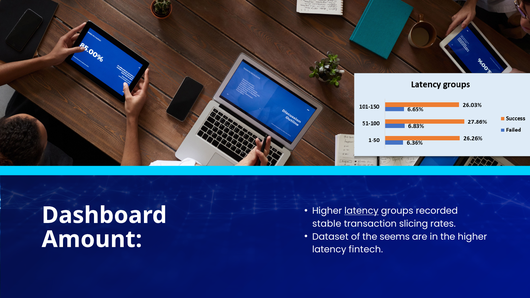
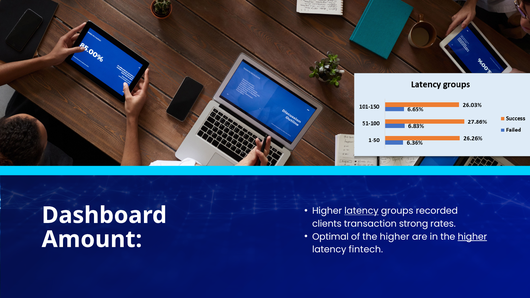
stable: stable -> clients (327, 224)
slicing: slicing -> strong (414, 224)
Dataset: Dataset -> Optimal (330, 237)
of the seems: seems -> higher (395, 237)
higher underline: none -> present (472, 237)
